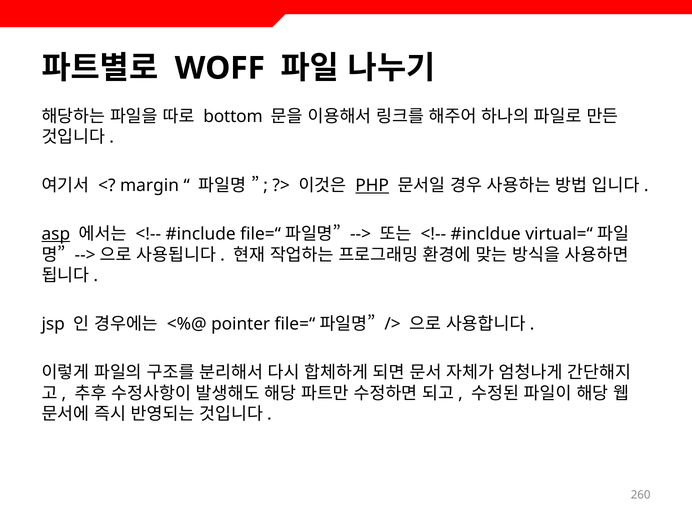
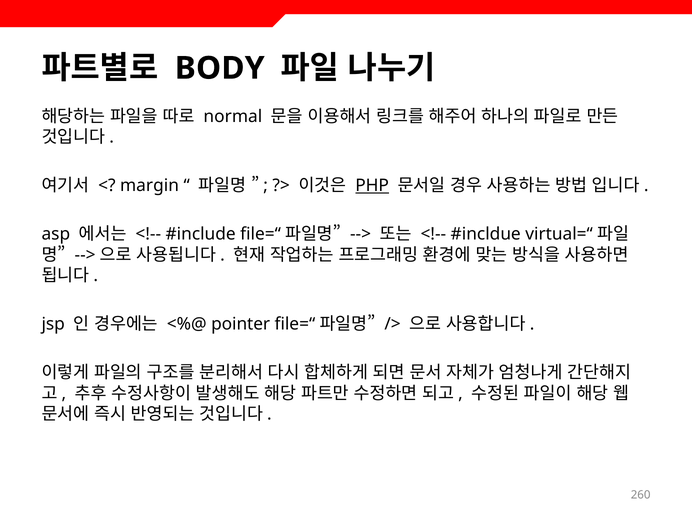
WOFF: WOFF -> BODY (220, 68)
bottom: bottom -> normal (233, 117)
asp underline: present -> none (56, 234)
